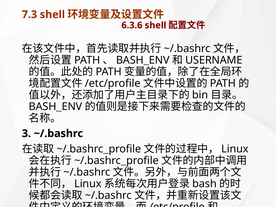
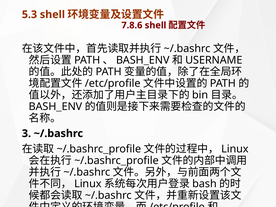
7.3: 7.3 -> 5.3 (29, 15)
6.3.6: 6.3.6 -> 7.8.6 (132, 25)
